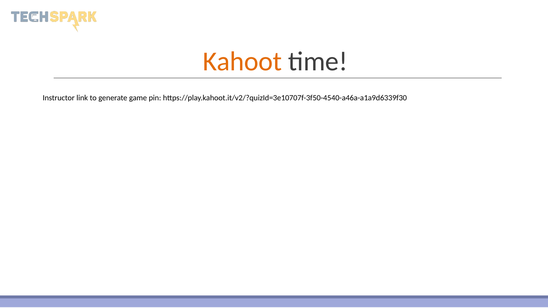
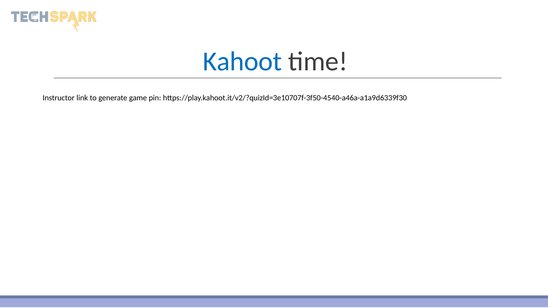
Kahoot colour: orange -> blue (242, 61)
